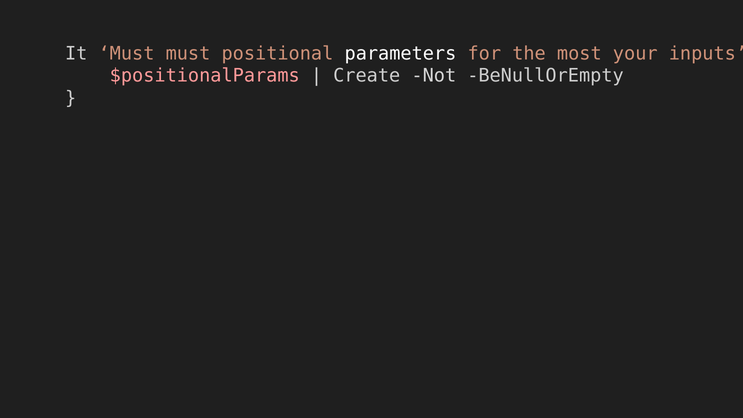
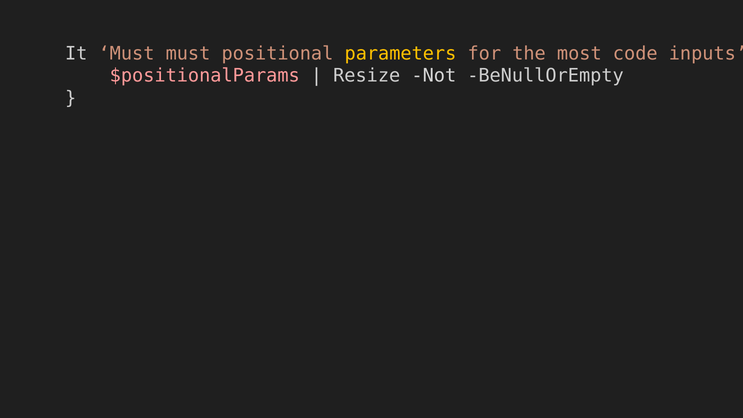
parameters colour: white -> yellow (400, 54)
your: your -> code (635, 54)
Create: Create -> Resize (367, 76)
